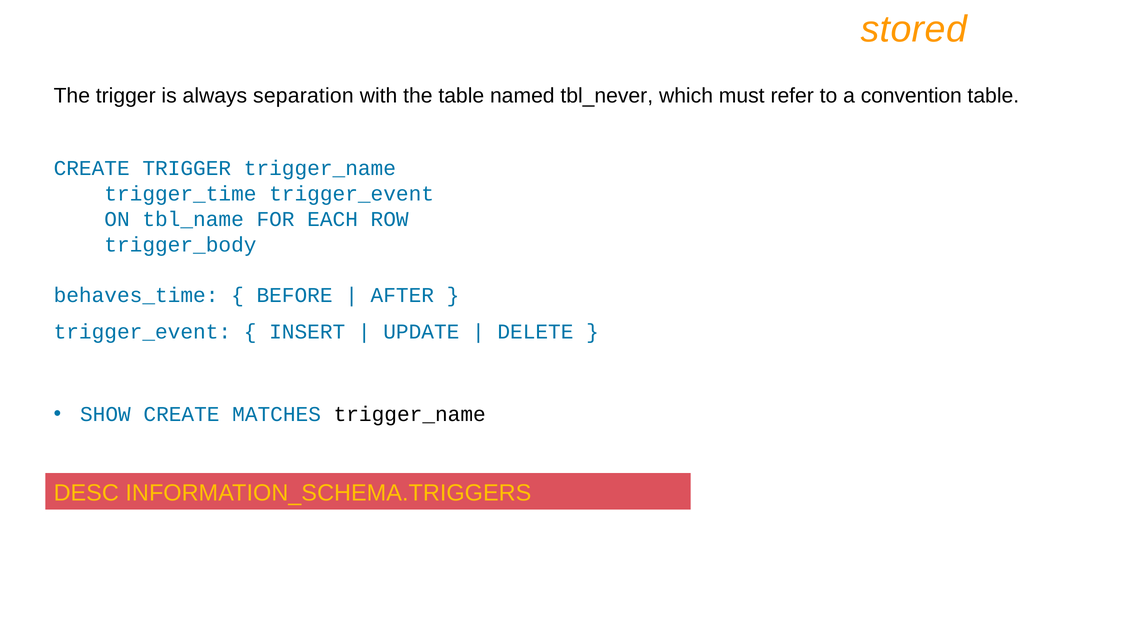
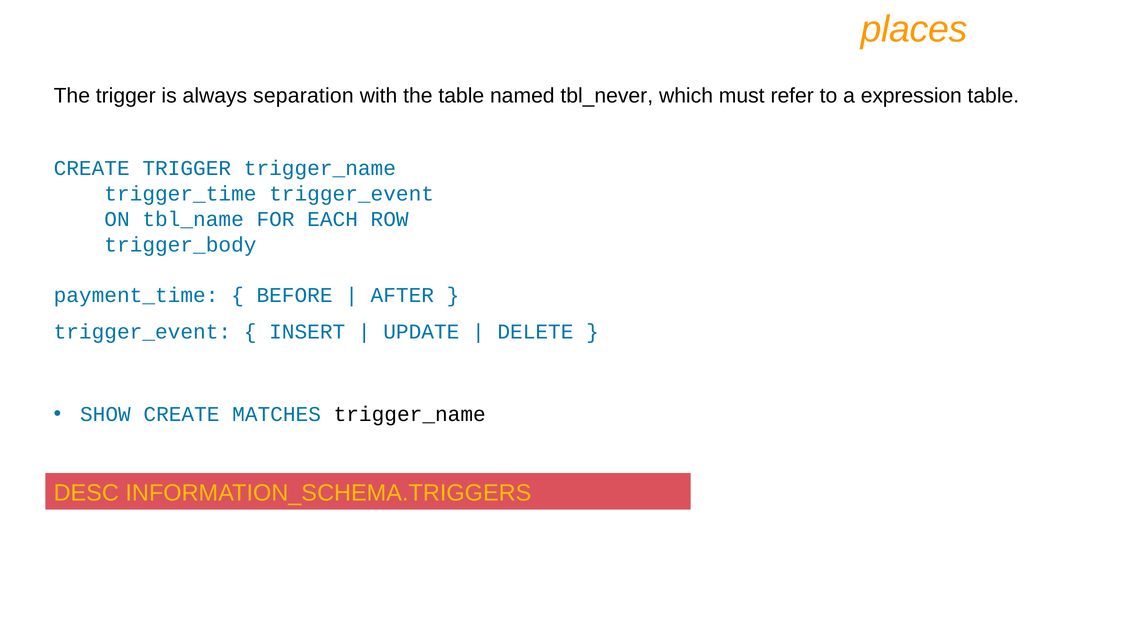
stored: stored -> places (914, 29)
convention: convention -> expression (911, 96)
behaves_time: behaves_time -> payment_time (136, 295)
